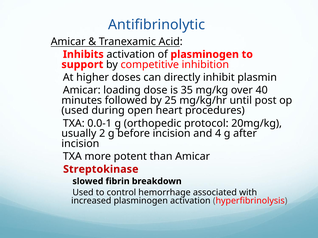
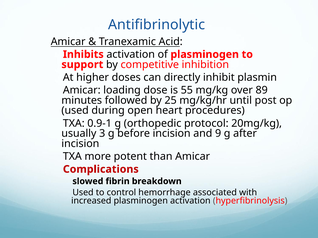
35: 35 -> 55 (187, 90)
40: 40 -> 89 (262, 90)
0.0-1: 0.0-1 -> 0.9-1 (100, 124)
2: 2 -> 3 (102, 134)
4: 4 -> 9 (218, 134)
Streptokinase: Streptokinase -> Complications (101, 170)
